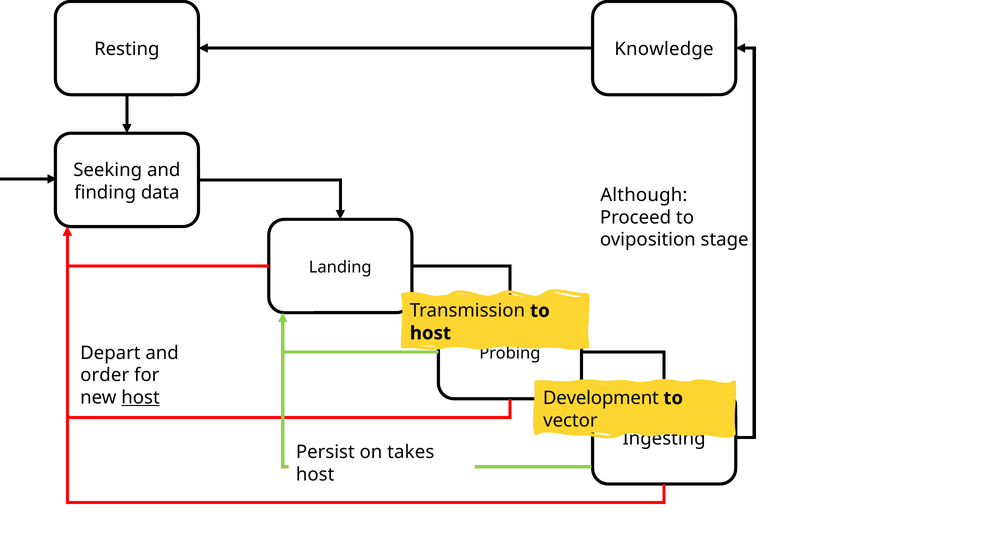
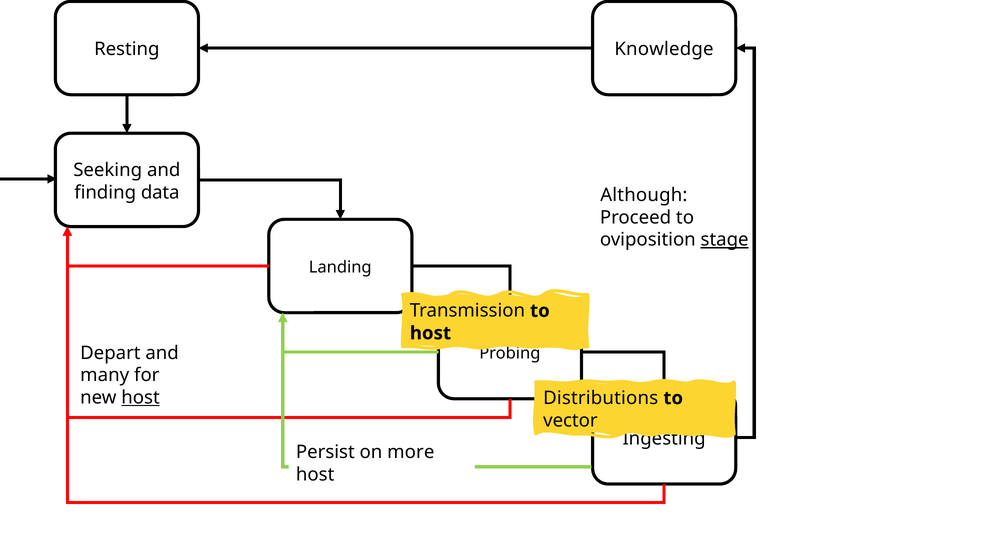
stage underline: none -> present (725, 240)
order: order -> many (105, 375)
Development: Development -> Distributions (601, 398)
takes: takes -> more (411, 452)
